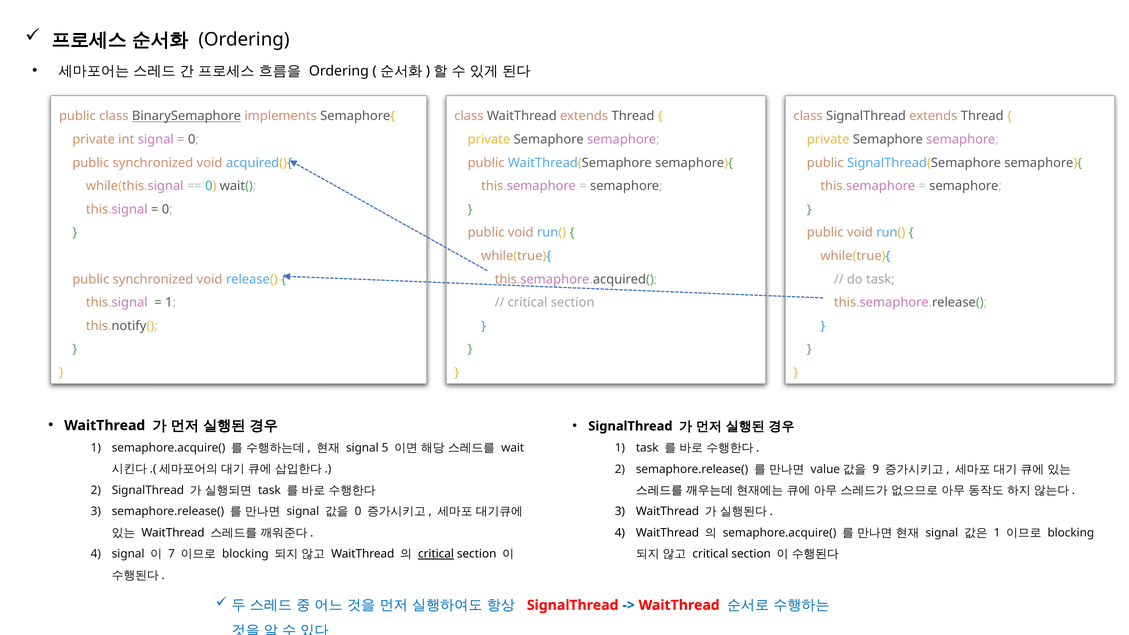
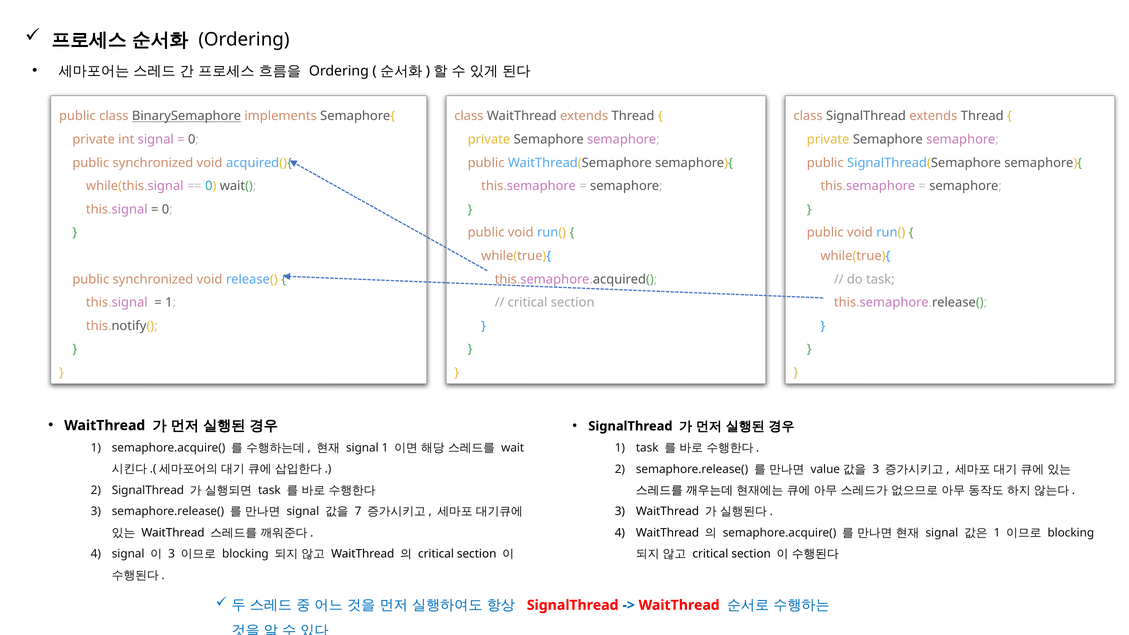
signal 5: 5 -> 1 (385, 448)
9: 9 -> 3 (876, 469)
0: 0 -> 7 (358, 512)
7: 7 -> 3 (172, 554)
critical underline: present -> none (436, 554)
